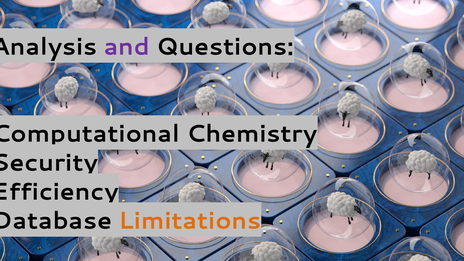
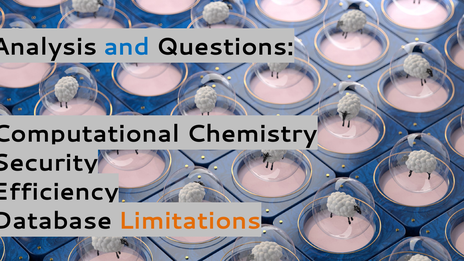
and colour: purple -> blue (127, 47)
